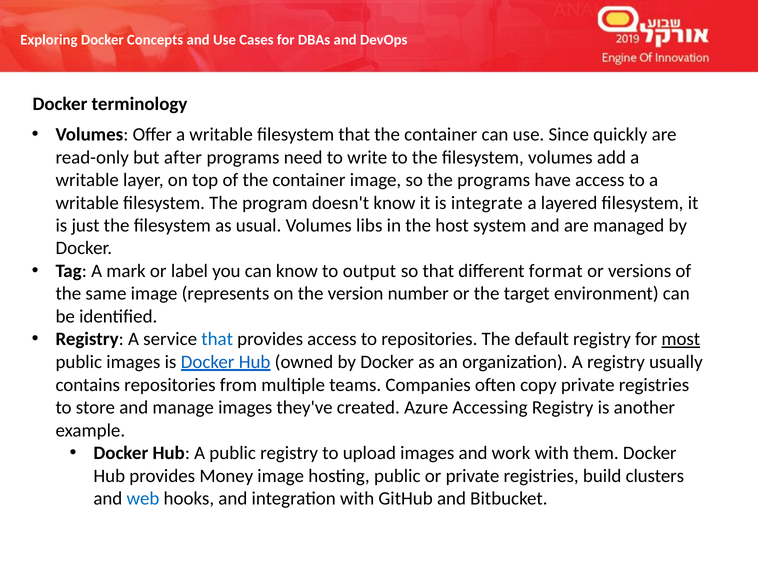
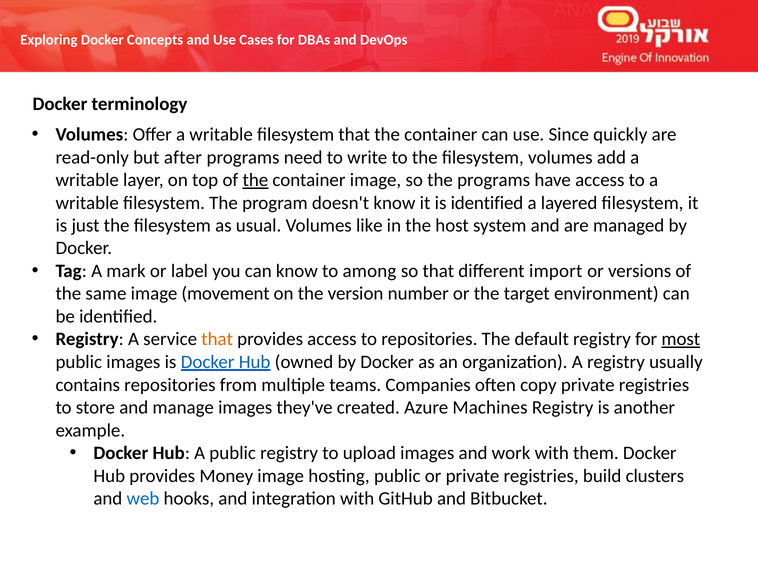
the underline: none -> present (255, 180)
is integrate: integrate -> identified (487, 203)
libs: libs -> like (369, 226)
output: output -> among (369, 271)
format: format -> import (556, 271)
represents: represents -> movement (226, 294)
that colour: blue -> orange (217, 339)
Accessing: Accessing -> Machines (490, 408)
